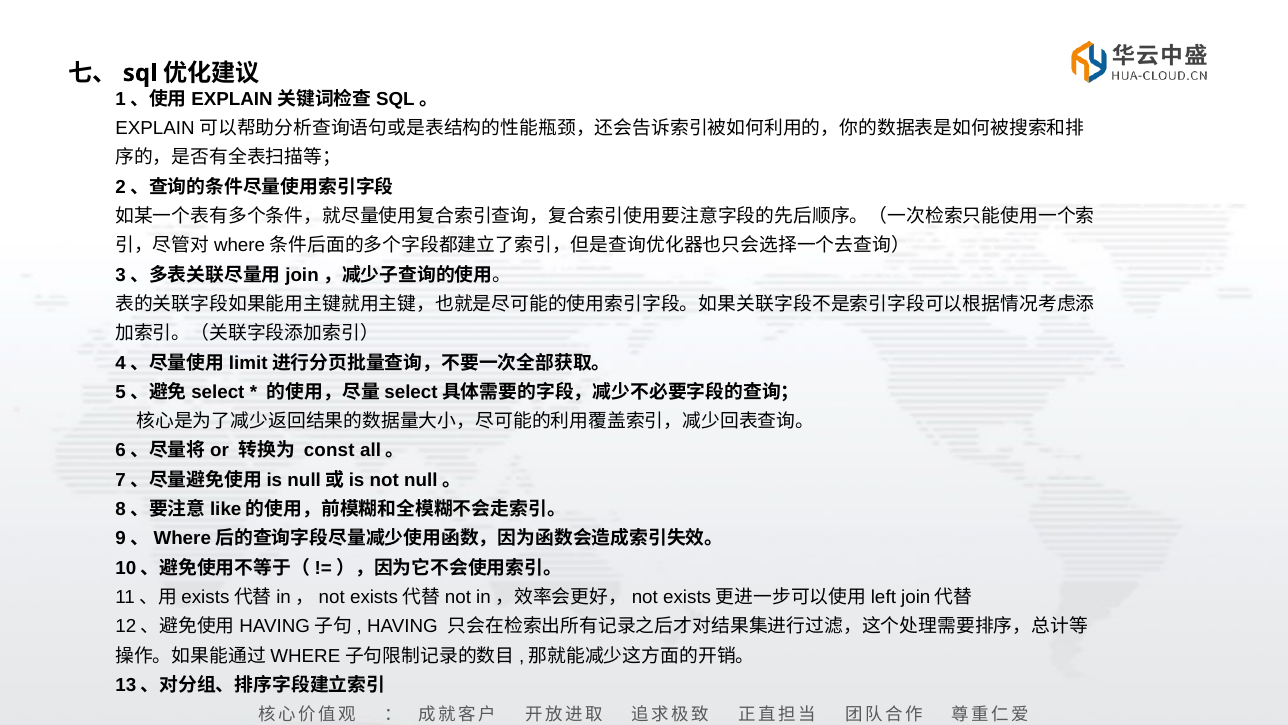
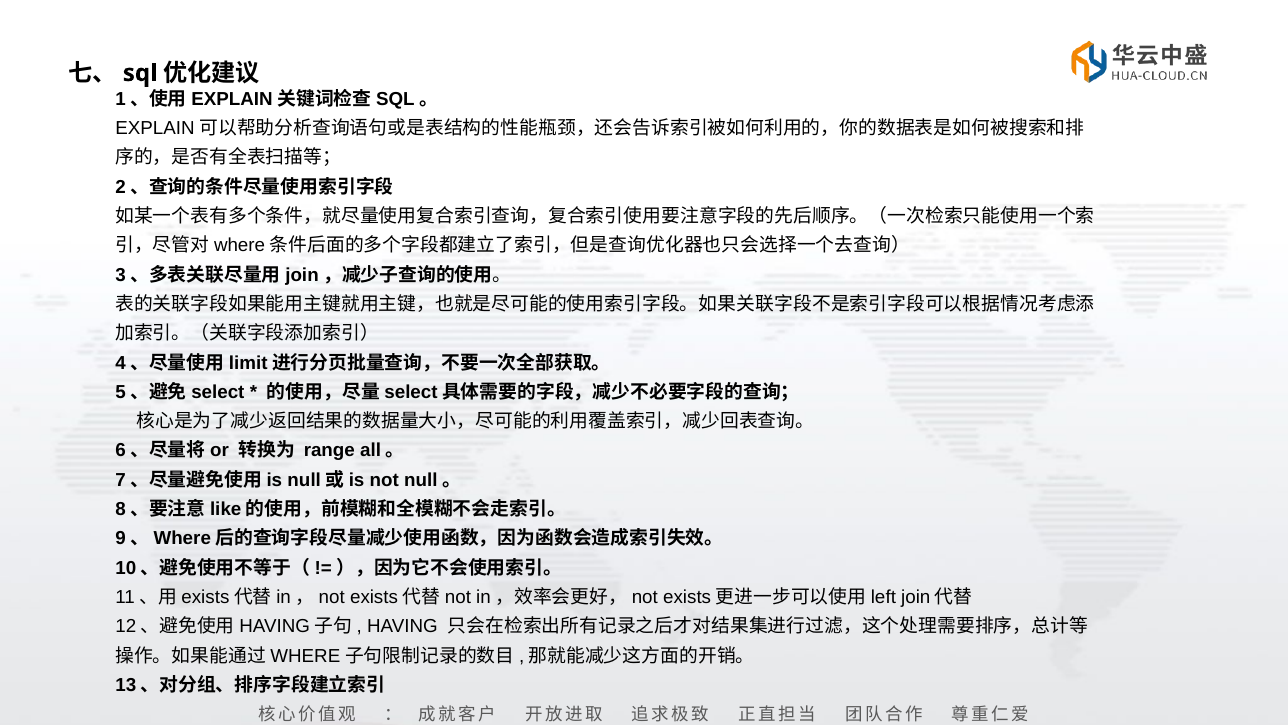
const: const -> range (329, 450)
